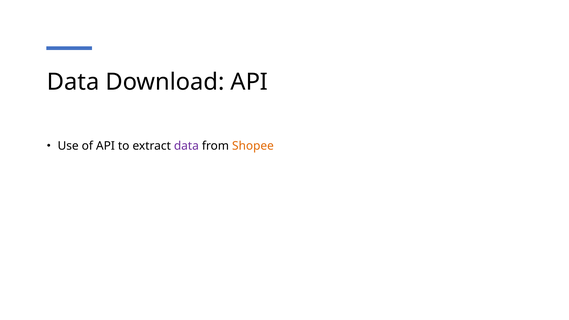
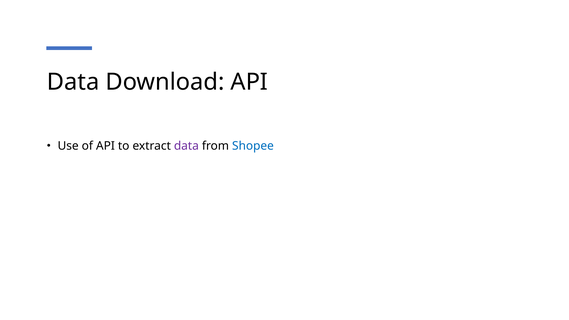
Shopee colour: orange -> blue (253, 146)
